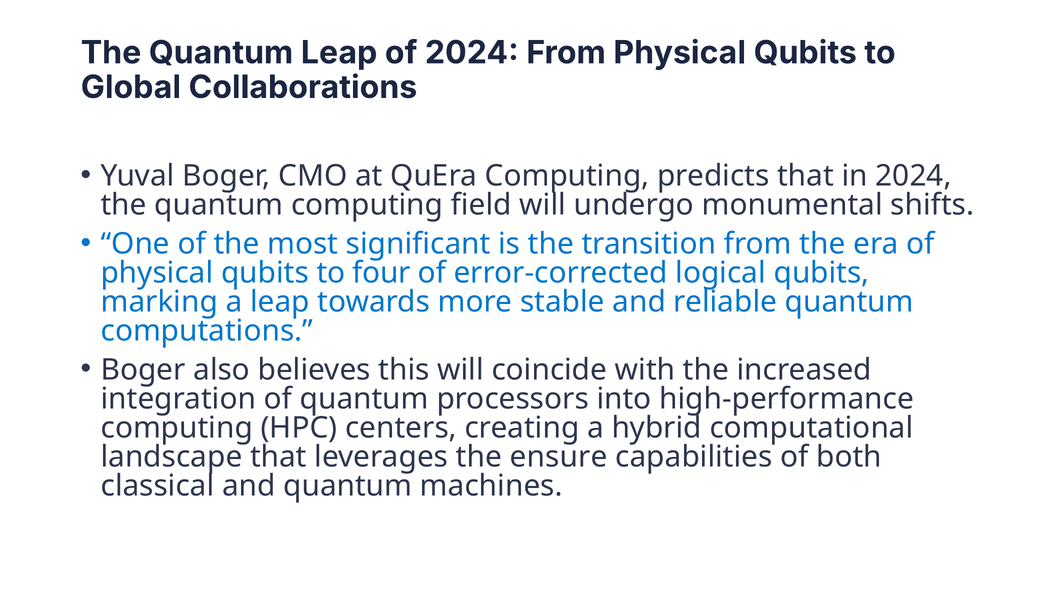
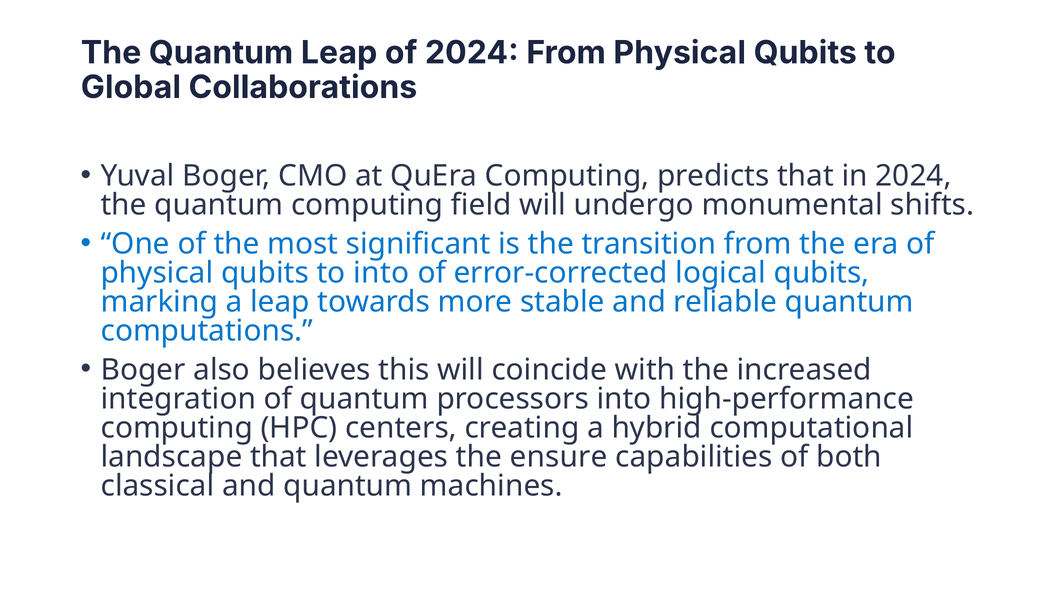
to four: four -> into (381, 273)
